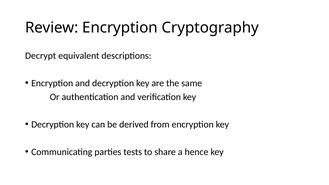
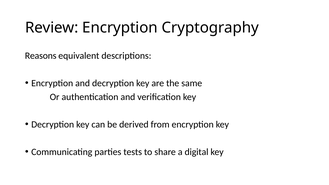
Decrypt: Decrypt -> Reasons (41, 56)
hence: hence -> digital (197, 152)
